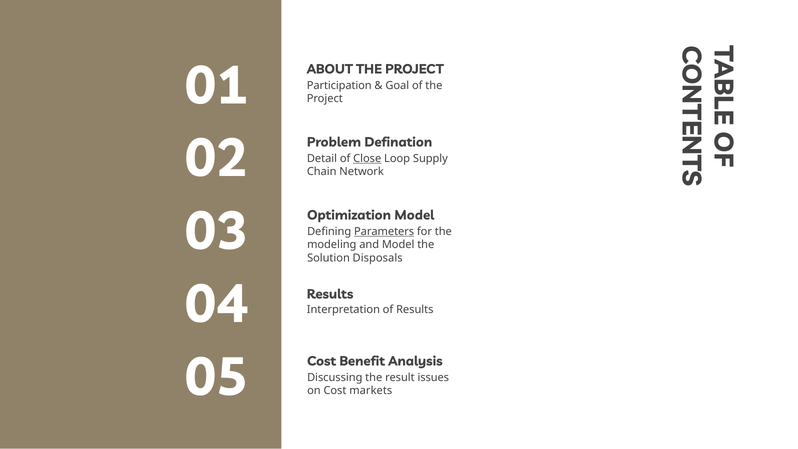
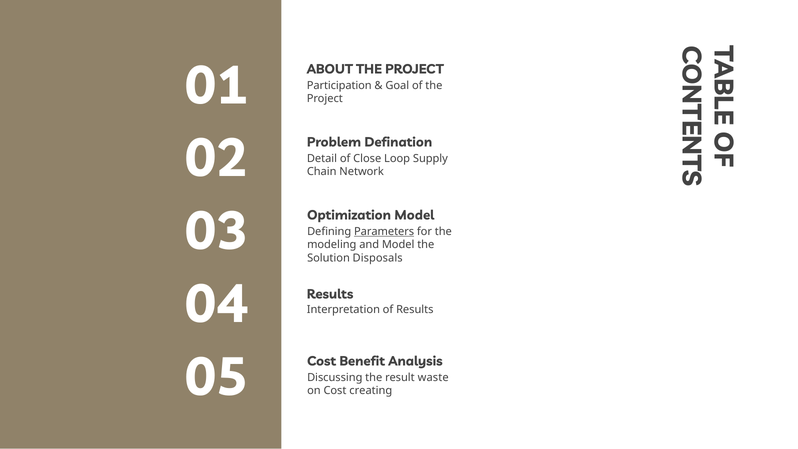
Close underline: present -> none (367, 158)
issues: issues -> waste (433, 377)
markets: markets -> creating (371, 391)
